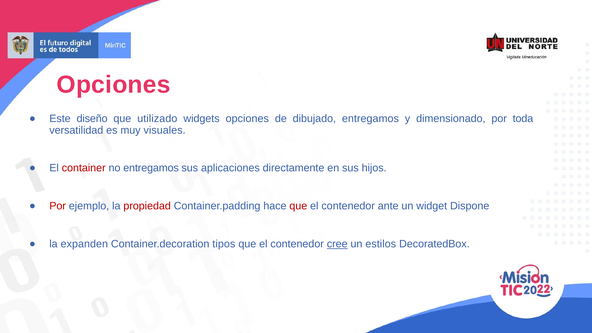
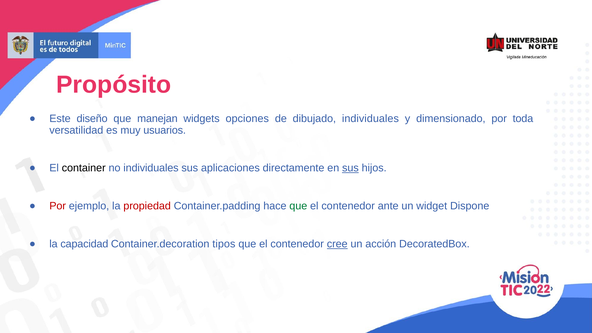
Opciones: Opciones -> Propósito (114, 85)
utilizado: utilizado -> manejan (157, 119)
dibujado entregamos: entregamos -> individuales (370, 119)
visuales: visuales -> usuarios (165, 130)
container colour: red -> black (84, 168)
no entregamos: entregamos -> individuales (151, 168)
sus underline: none -> present (350, 168)
que colour: red -> green (298, 206)
expanden: expanden -> capacidad (84, 244)
estilos: estilos -> acción (381, 244)
